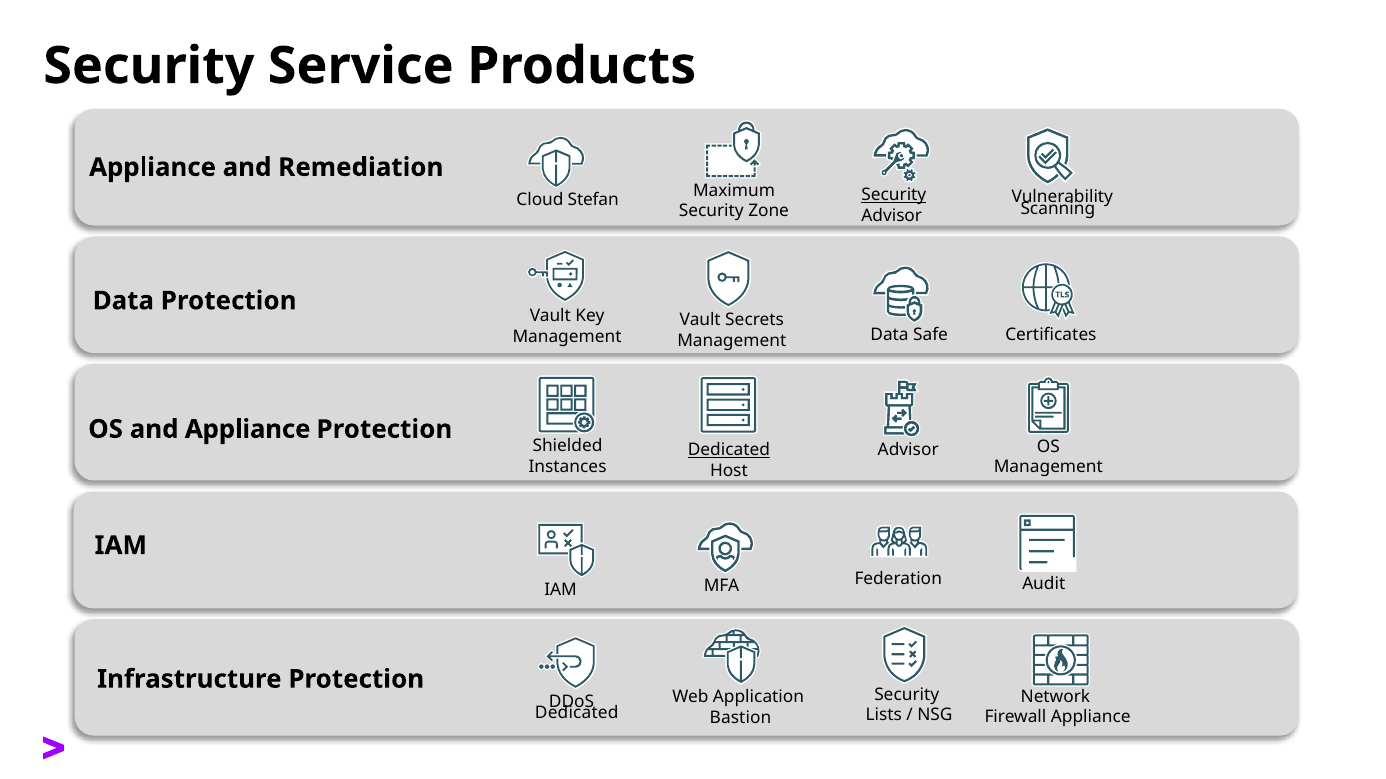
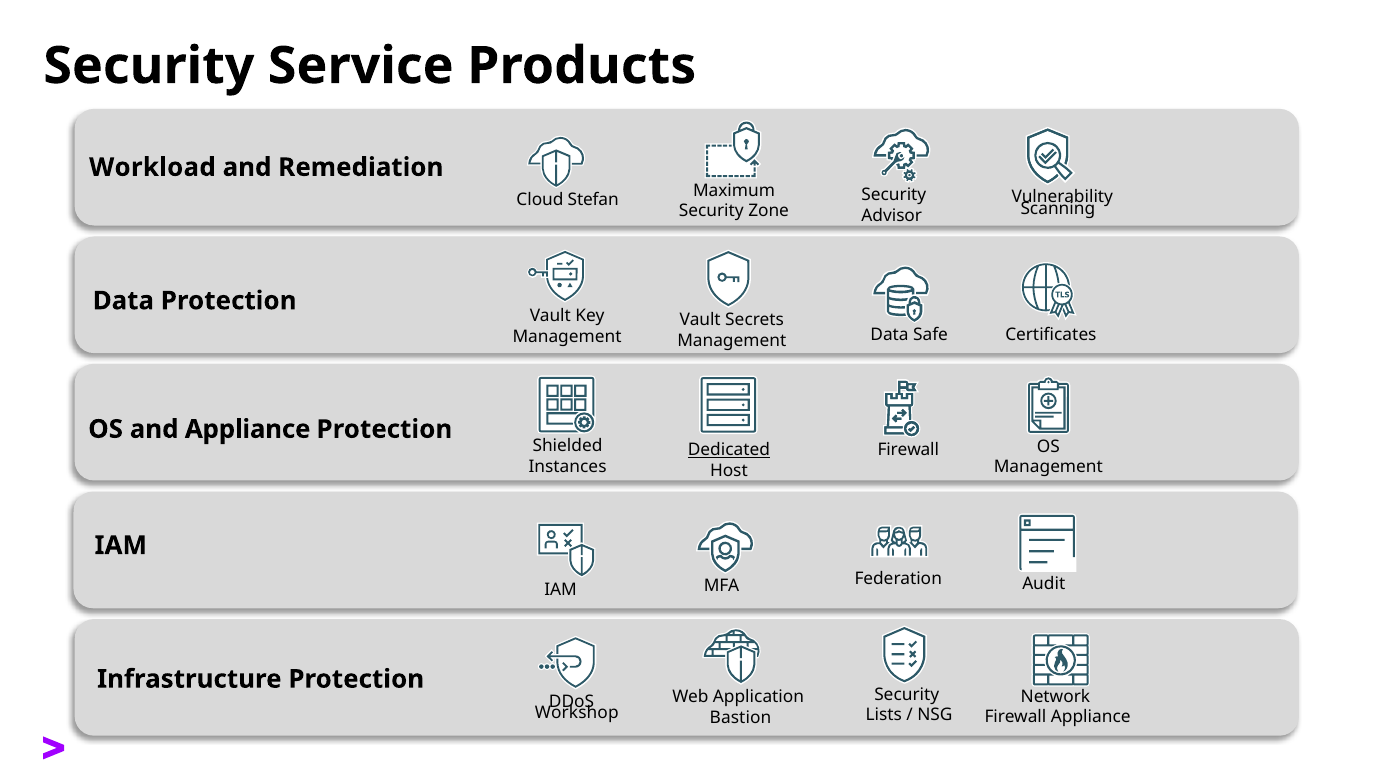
Appliance: Appliance -> Workload (152, 167)
Security underline: present -> none (894, 195)
Advisor: Advisor -> Firewall (908, 450)
Dedicated: Dedicated -> Workshop (577, 714)
